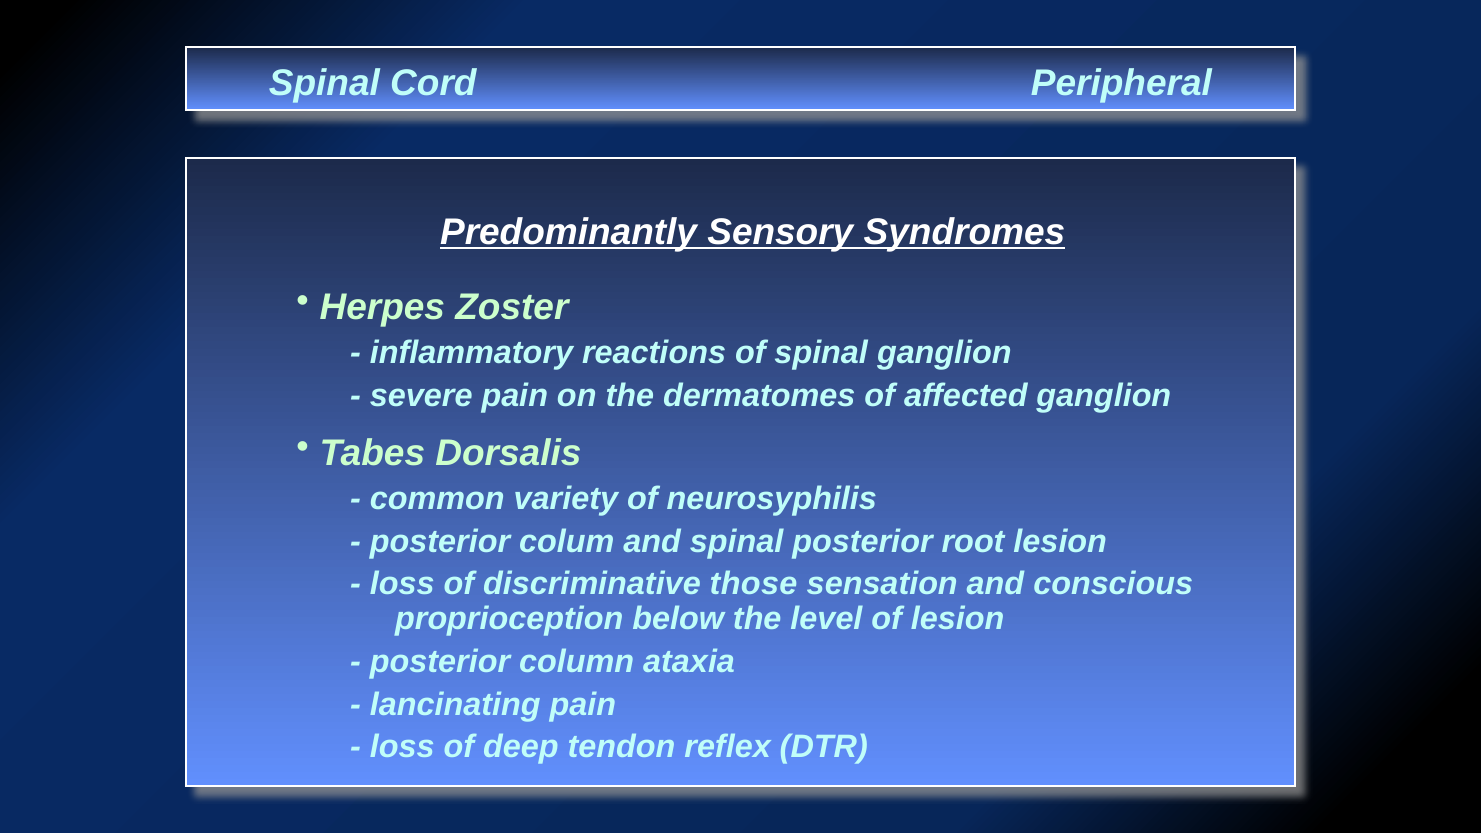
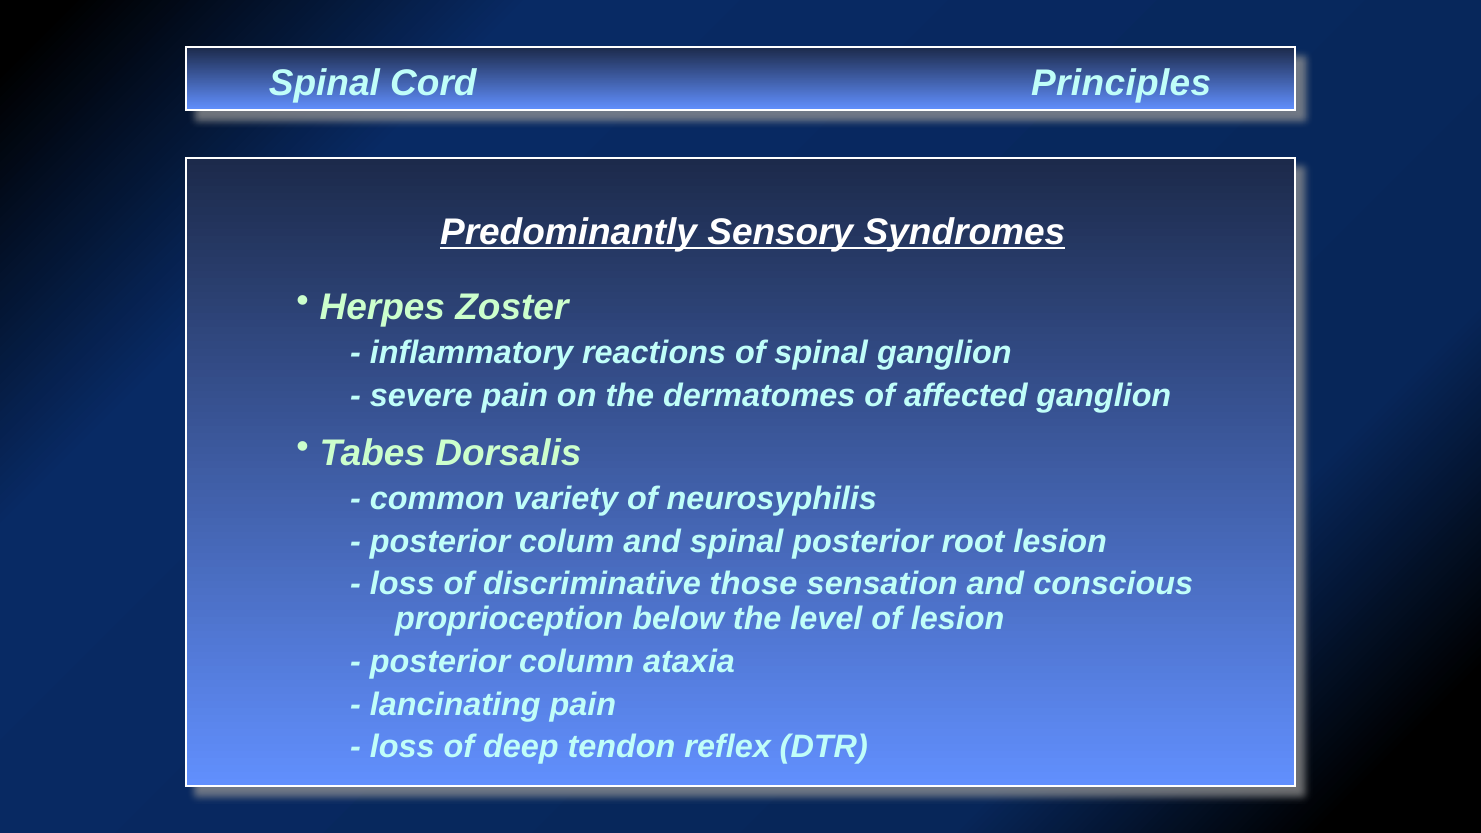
Peripheral: Peripheral -> Principles (1121, 84)
